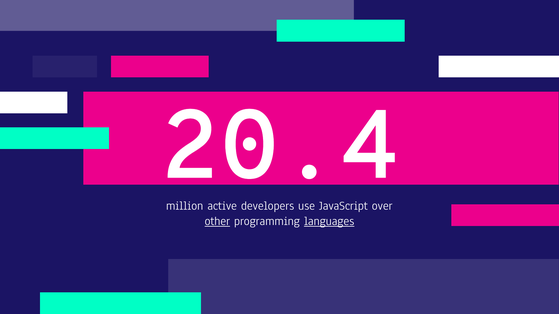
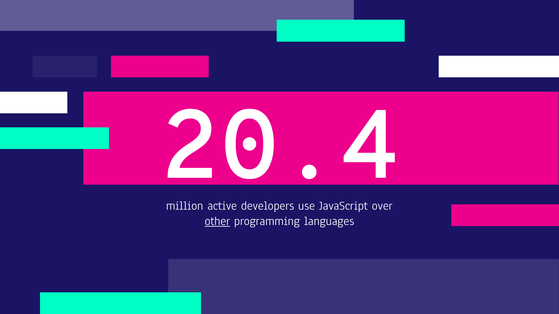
languages underline: present -> none (329, 221)
